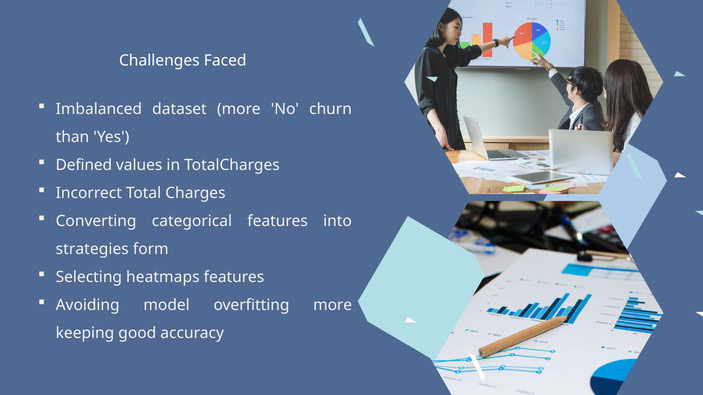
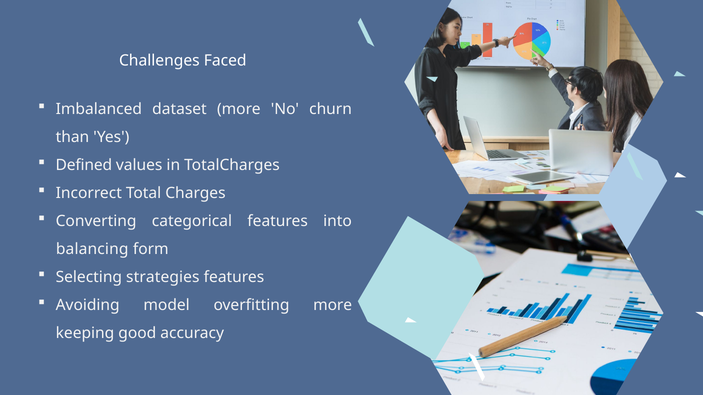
strategies: strategies -> balancing (92, 249)
heatmaps: heatmaps -> strategies (163, 278)
